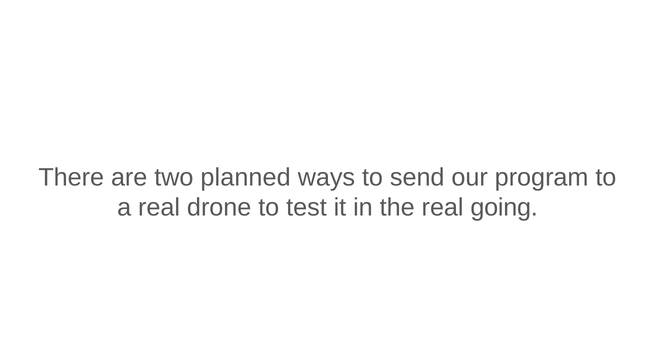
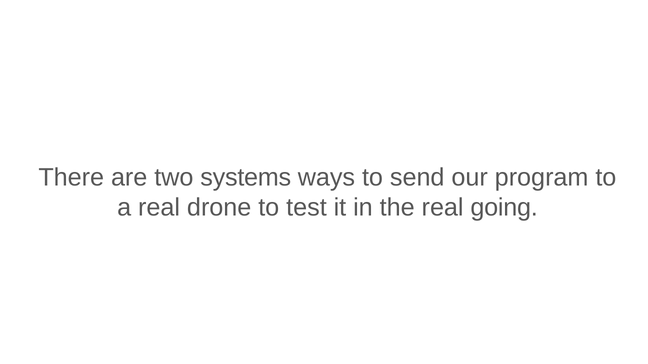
planned: planned -> systems (246, 178)
